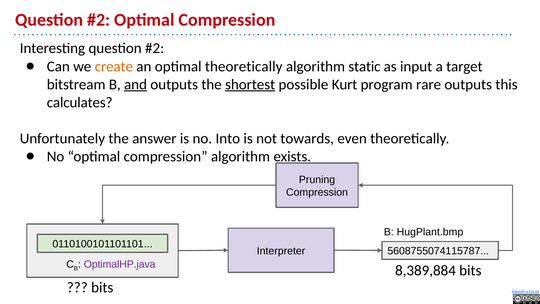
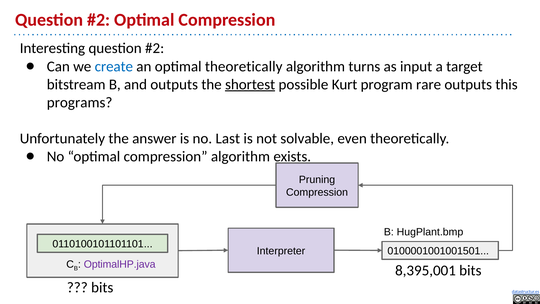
create colour: orange -> blue (114, 66)
static: static -> turns (364, 66)
and underline: present -> none (136, 84)
calculates: calculates -> programs (80, 102)
Into: Into -> Last (228, 138)
towards: towards -> solvable (307, 138)
5608755074115787: 5608755074115787 -> 0100001001001501 (438, 251)
8,389,884: 8,389,884 -> 8,395,001 (425, 270)
